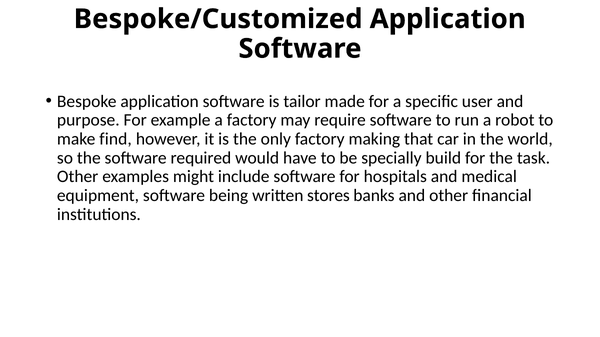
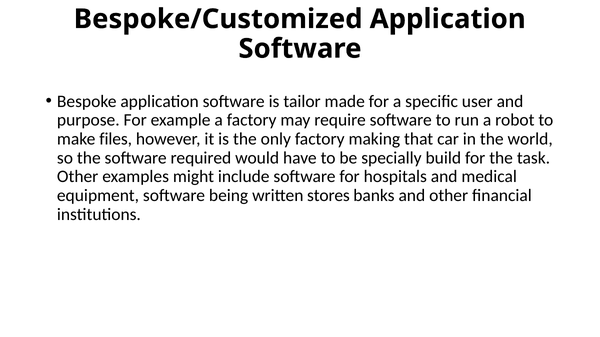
find: find -> files (116, 139)
